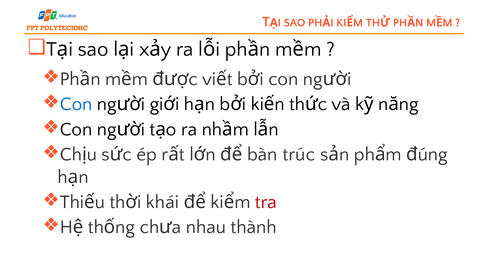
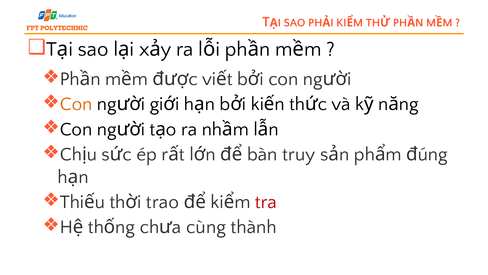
Con colour: blue -> orange (76, 104)
trúc: trúc -> truy (299, 154)
khái: khái -> trao (162, 201)
nhau: nhau -> cùng (206, 226)
